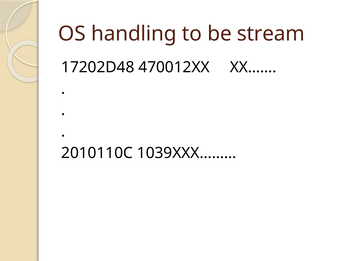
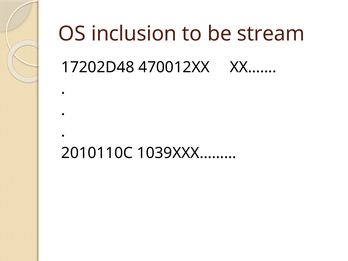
handling: handling -> inclusion (134, 34)
